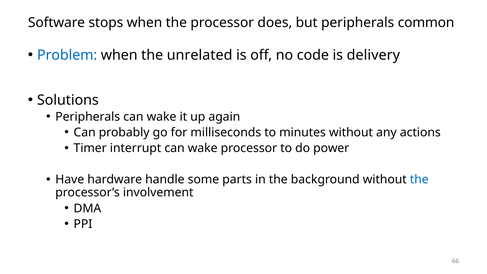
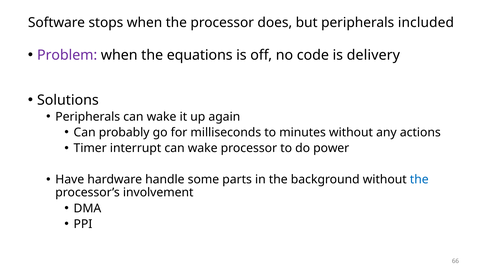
common: common -> included (426, 23)
Problem colour: blue -> purple (67, 55)
unrelated: unrelated -> equations (200, 55)
